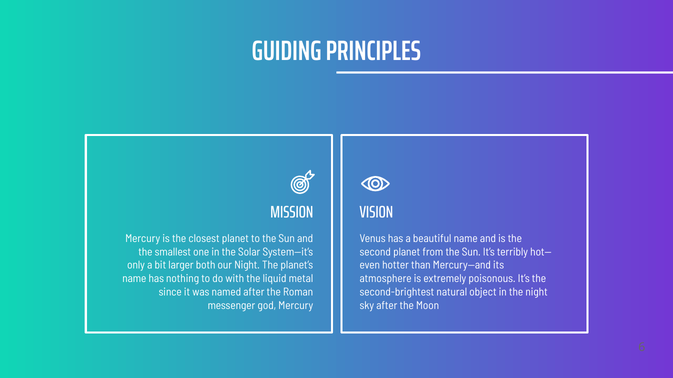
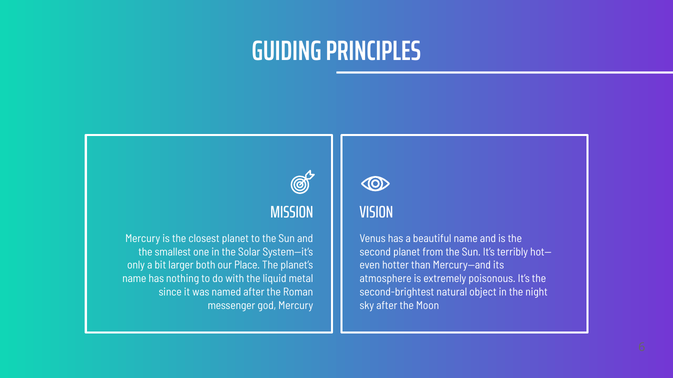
our Night: Night -> Place (247, 266)
